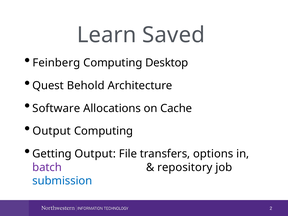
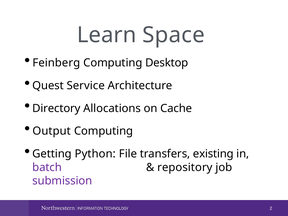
Saved: Saved -> Space (174, 35)
Behold: Behold -> Service (86, 86)
Software: Software -> Directory (56, 108)
Getting Output: Output -> Python (95, 154)
options: options -> existing (213, 154)
submission colour: blue -> purple (62, 181)
